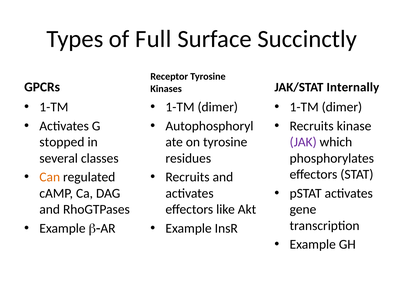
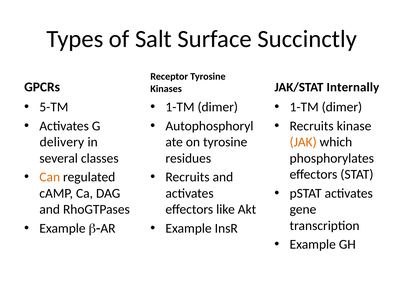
Full: Full -> Salt (153, 39)
1-TM: 1-TM -> 5-TM (54, 107)
stopped: stopped -> delivery (62, 142)
JAK colour: purple -> orange (303, 142)
